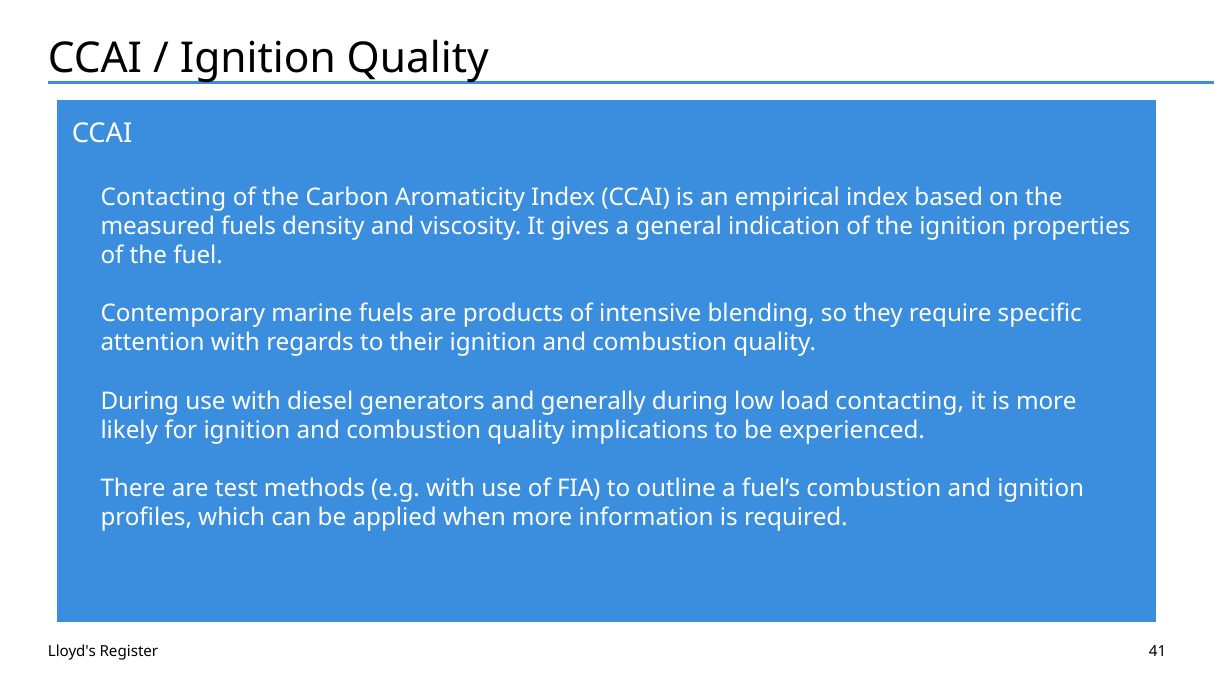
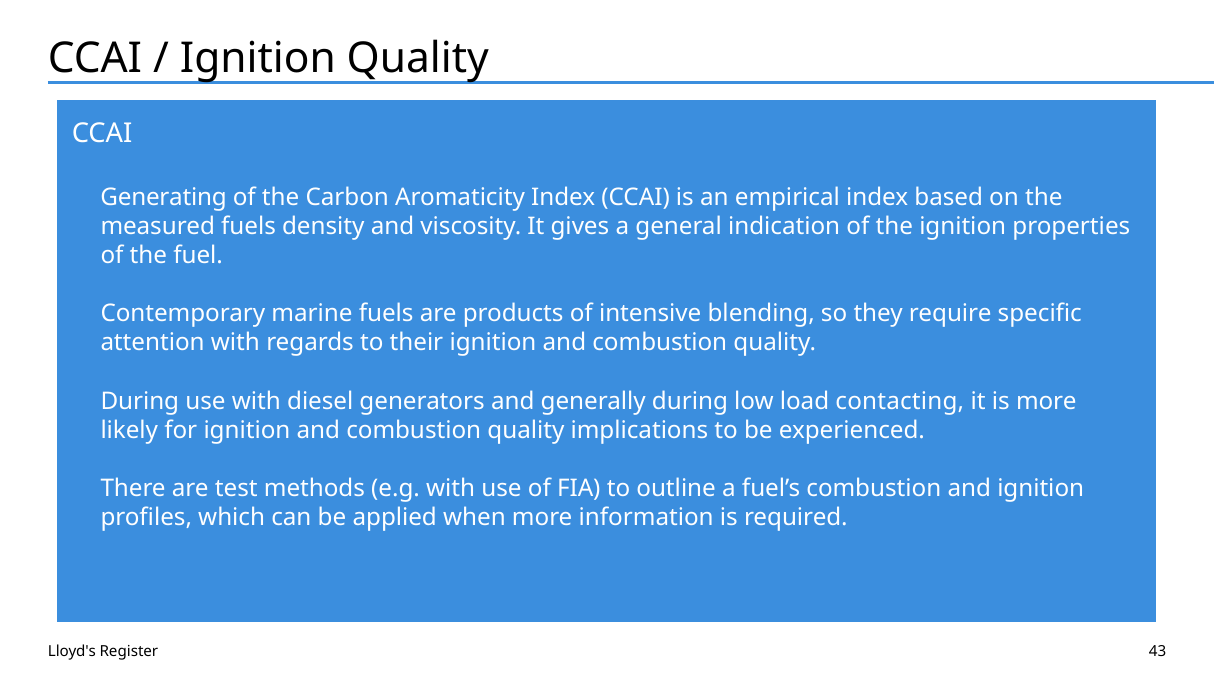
Contacting: Contacting -> Generating (164, 197)
41: 41 -> 43 (1158, 651)
